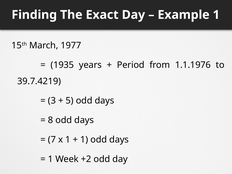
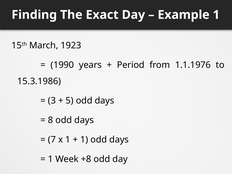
1977: 1977 -> 1923 (71, 45)
1935: 1935 -> 1990 (62, 65)
39.7.4219: 39.7.4219 -> 15.3.1986 (39, 81)
+2: +2 -> +8 (86, 159)
